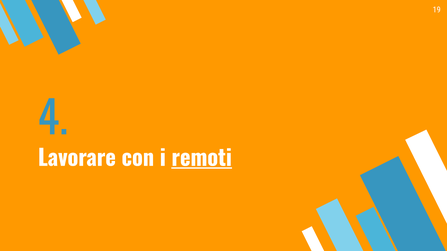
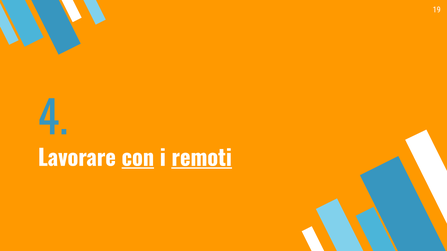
con underline: none -> present (138, 159)
